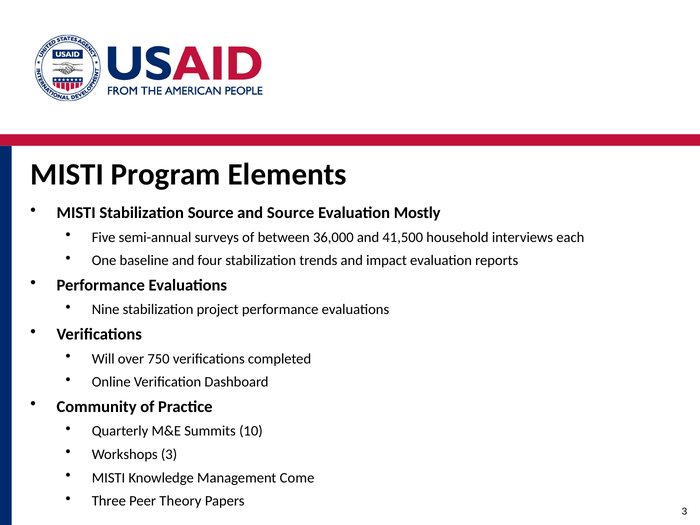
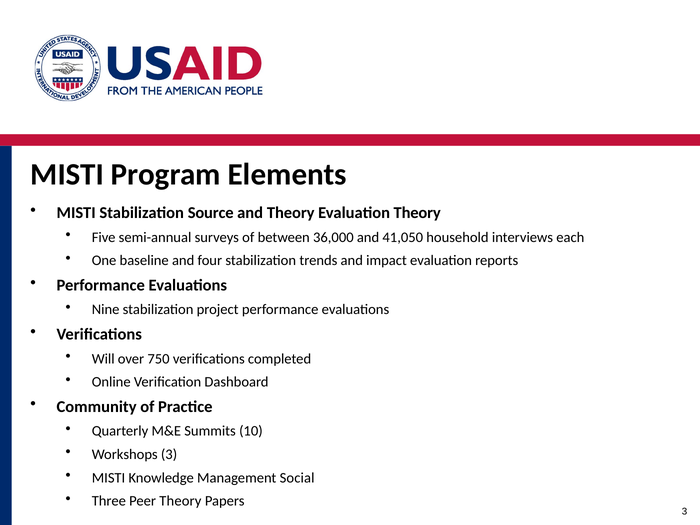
and Source: Source -> Theory (291, 213)
Evaluation Mostly: Mostly -> Theory (417, 213)
41,500: 41,500 -> 41,050 (403, 237)
Come: Come -> Social (297, 478)
